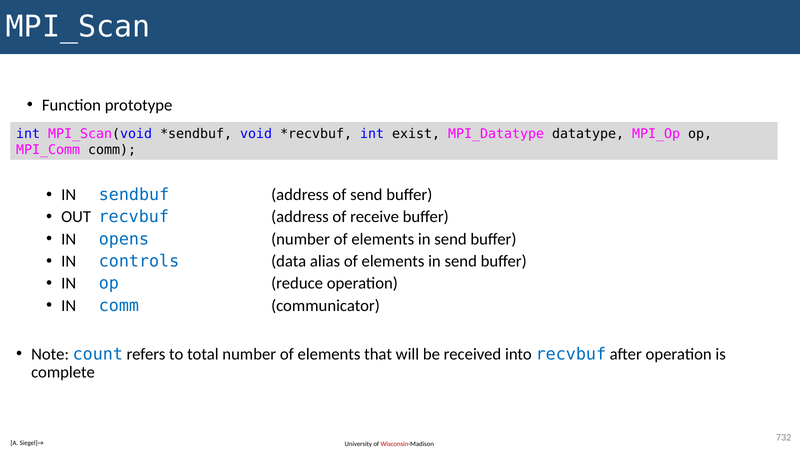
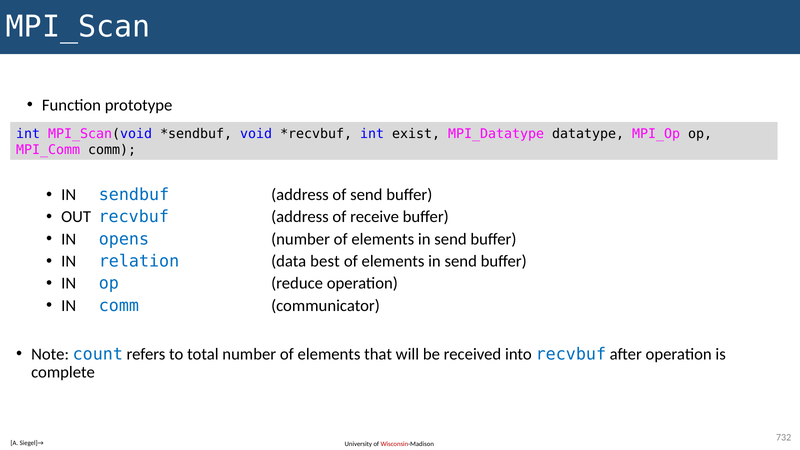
controls: controls -> relation (139, 261)
alias: alias -> best (325, 261)
